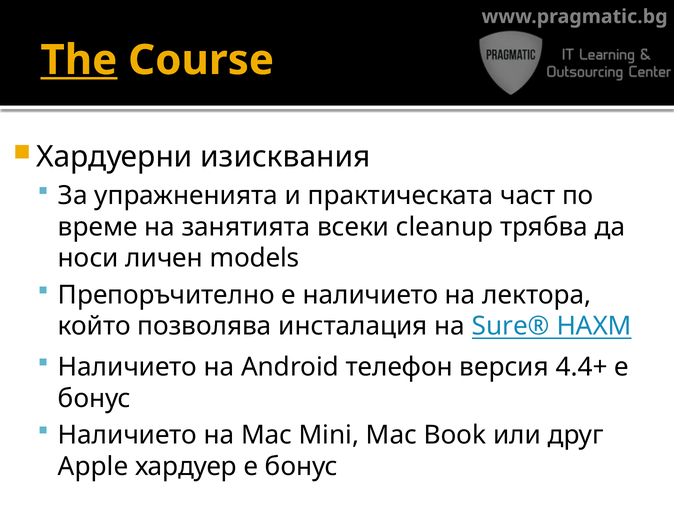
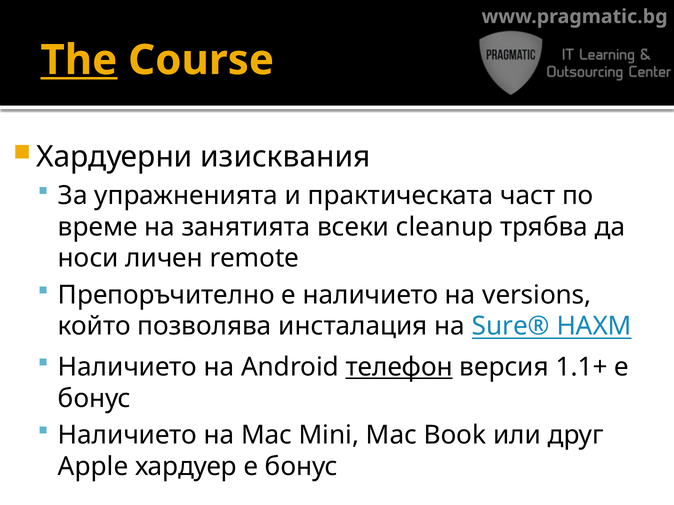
models: models -> remote (254, 259)
лектора: лектора -> versions (537, 295)
телефон underline: none -> present (399, 367)
4.4+: 4.4+ -> 1.1+ (582, 367)
